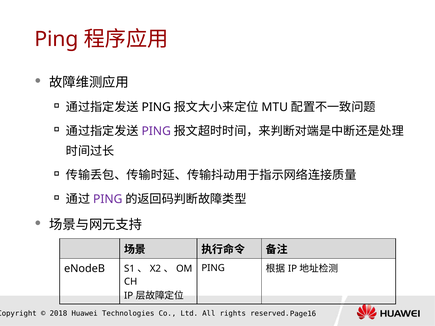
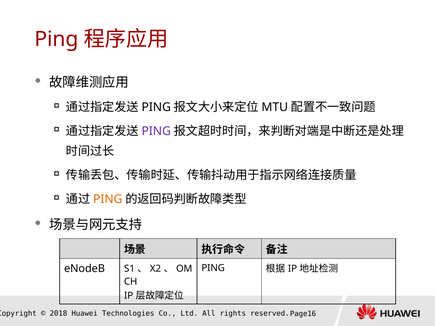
PING colour: purple -> orange (108, 199)
